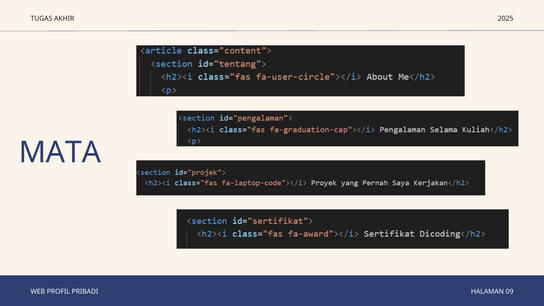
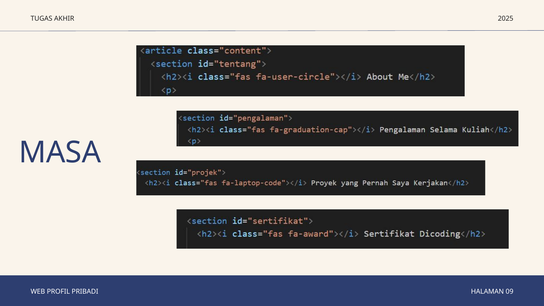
MATA: MATA -> MASA (60, 153)
